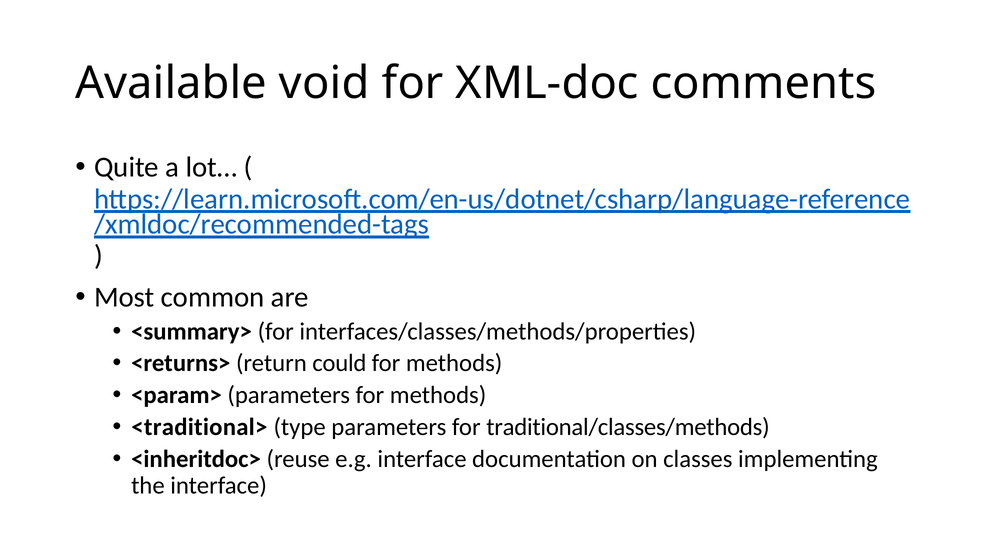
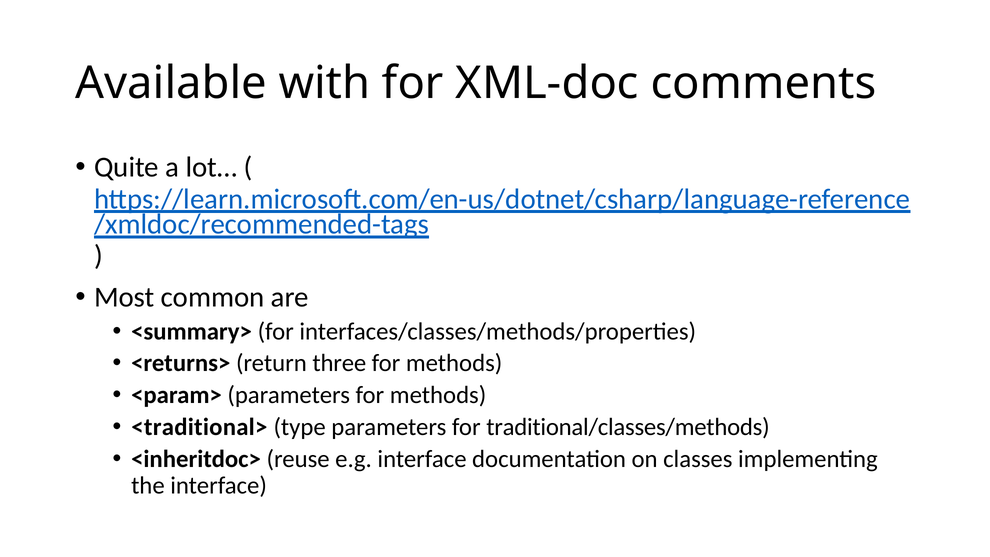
void: void -> with (324, 83)
could: could -> three (339, 363)
